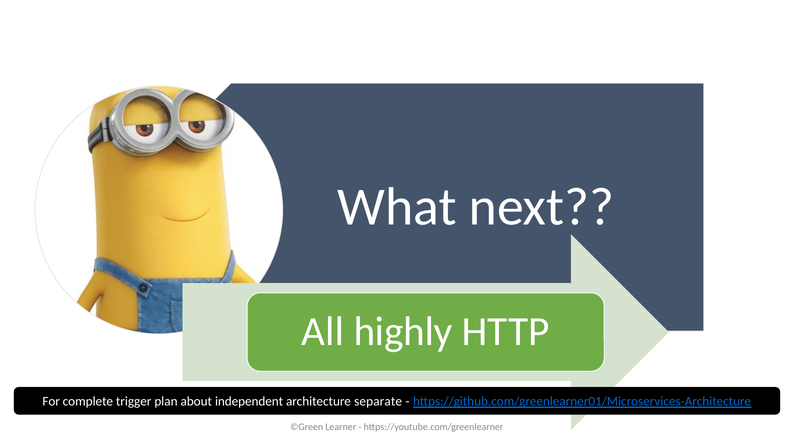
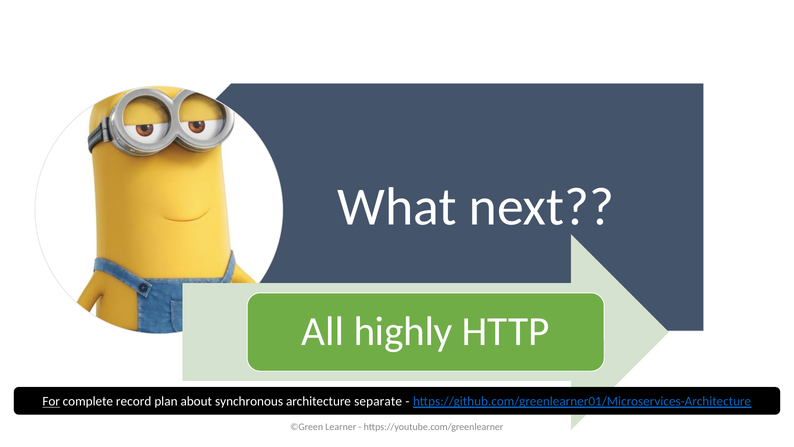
For underline: none -> present (51, 401)
trigger: trigger -> record (134, 401)
independent: independent -> synchronous (249, 401)
